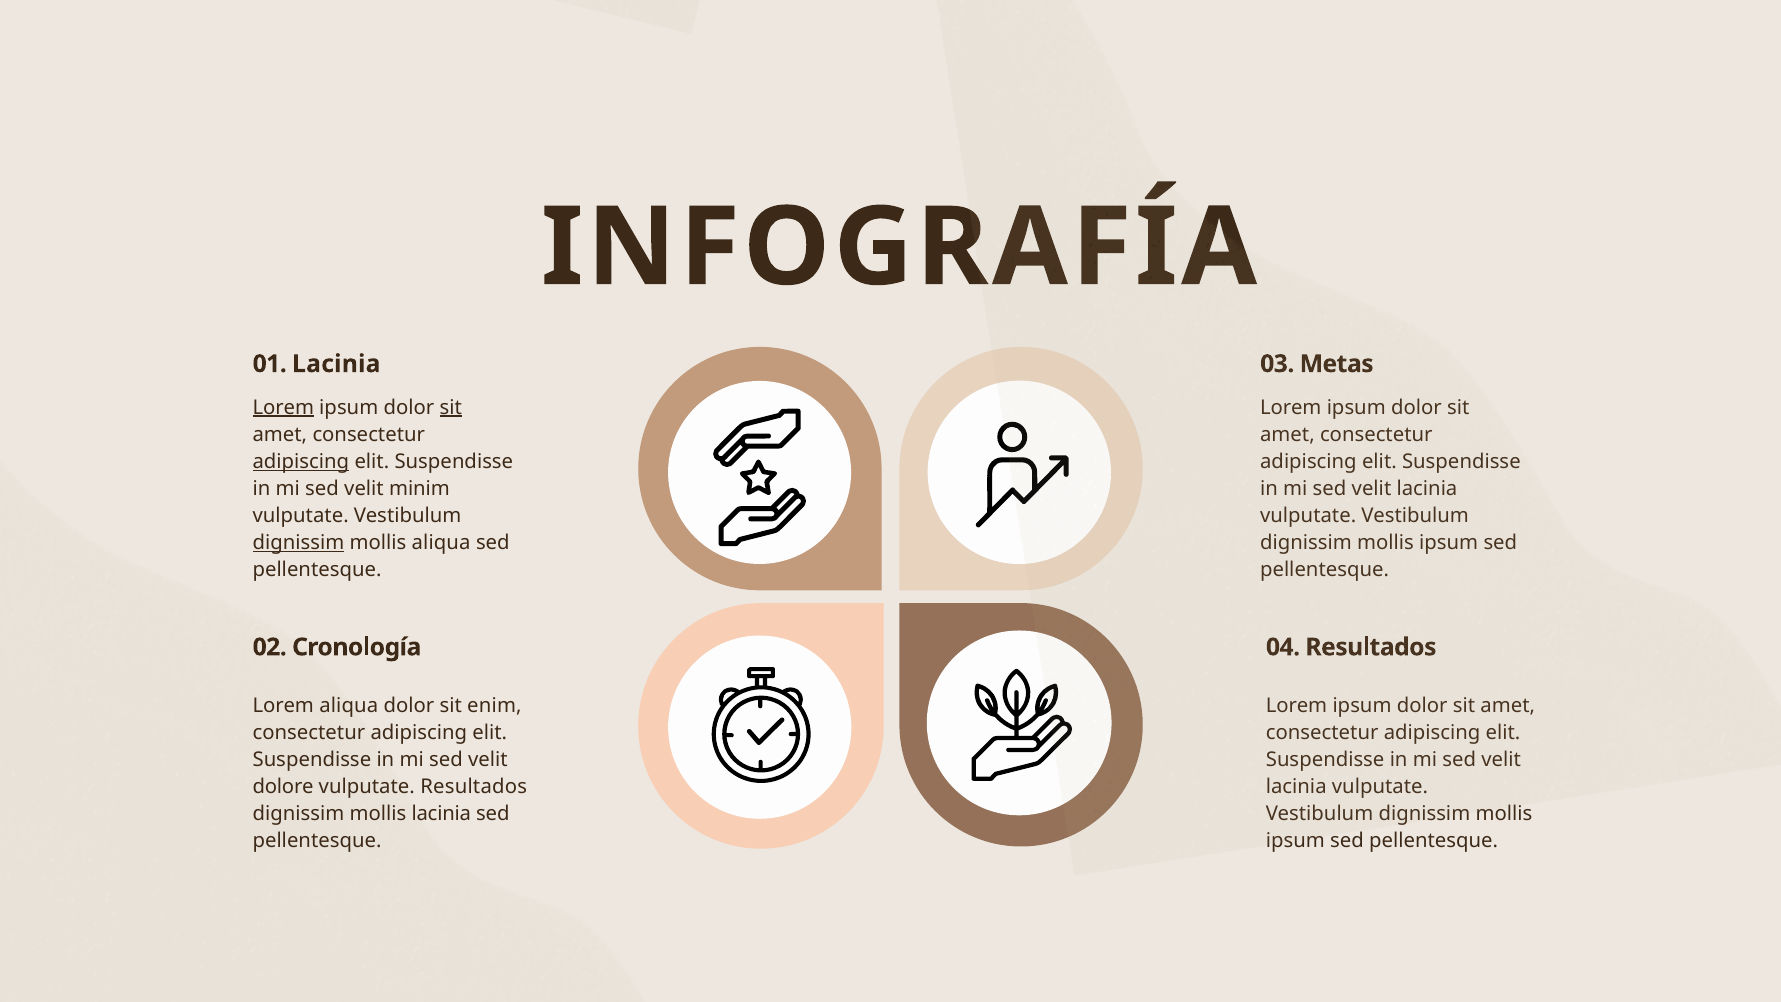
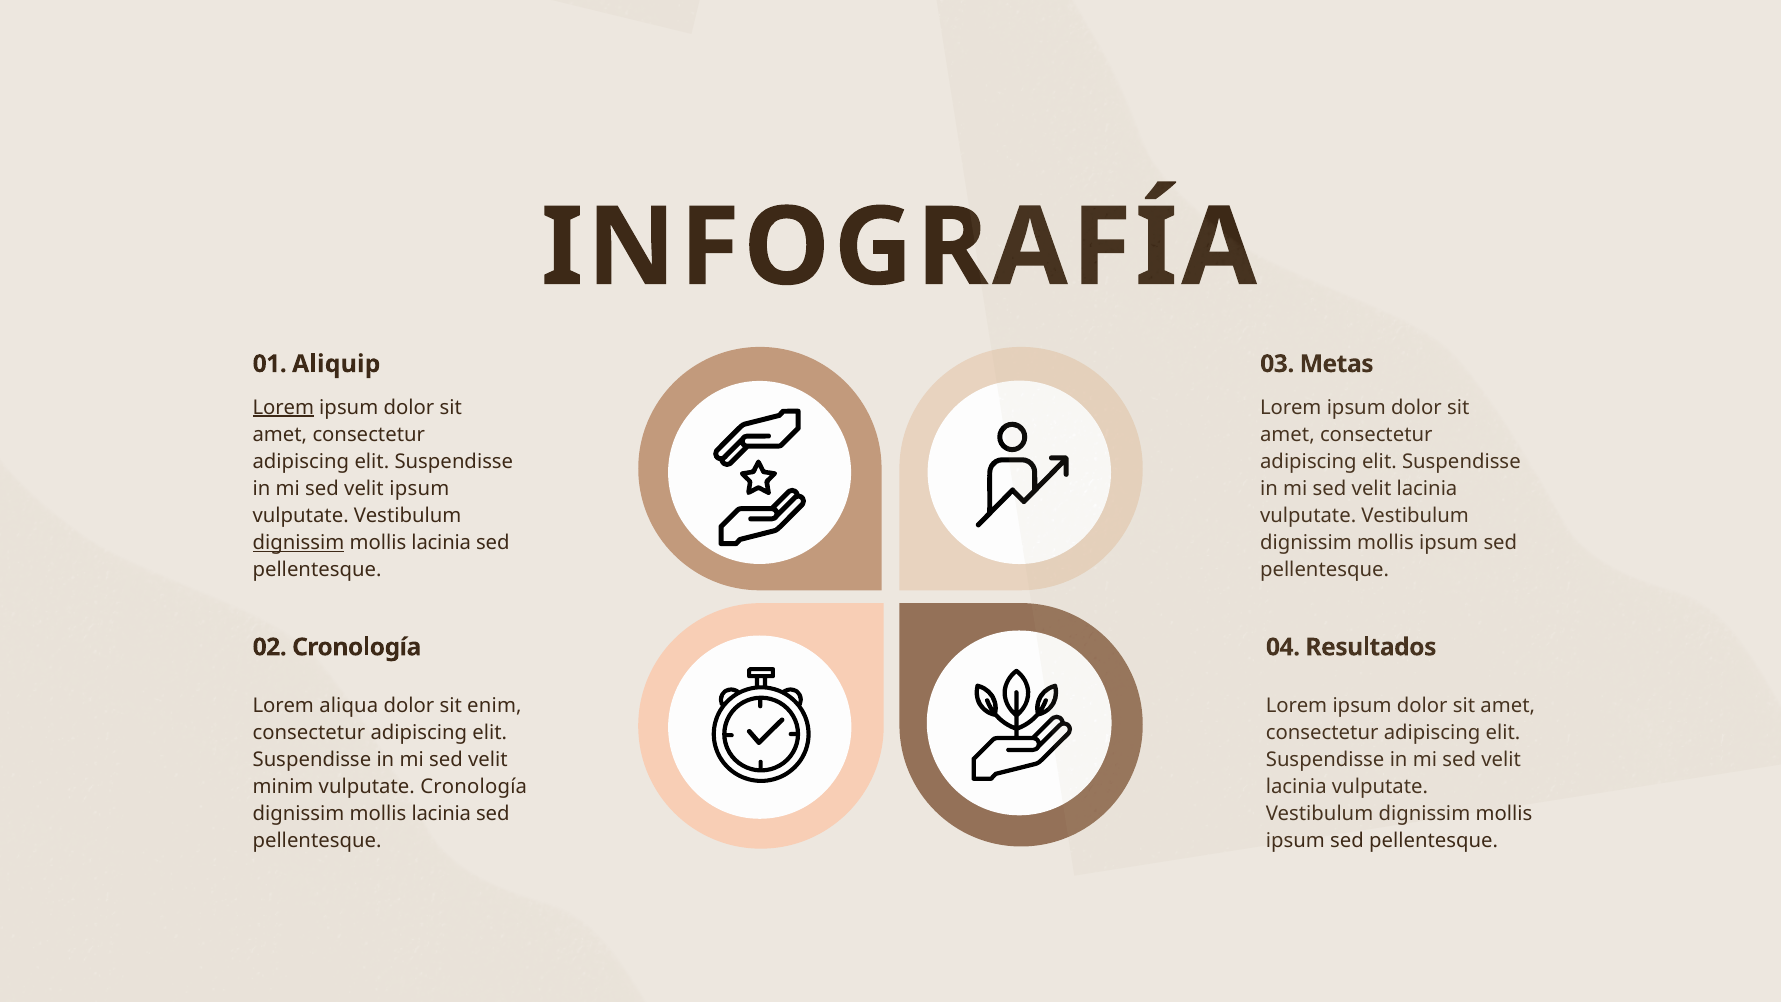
01 Lacinia: Lacinia -> Aliquip (336, 364)
sit underline: present -> none (451, 407)
adipiscing underline: present -> none (301, 461)
velit minim: minim -> ipsum (419, 488)
aliqua: aliqua -> lacinia (441, 543)
dolore: dolore -> minim (283, 787)
vulputate Resultados: Resultados -> Cronología (474, 787)
